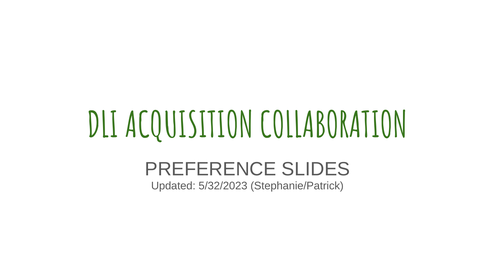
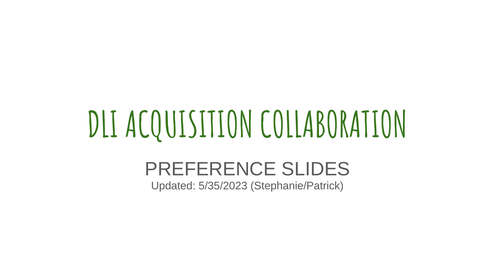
5/32/2023: 5/32/2023 -> 5/35/2023 (223, 186)
